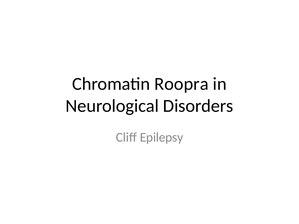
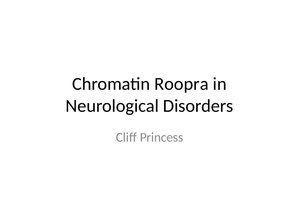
Epilepsy: Epilepsy -> Princess (162, 137)
